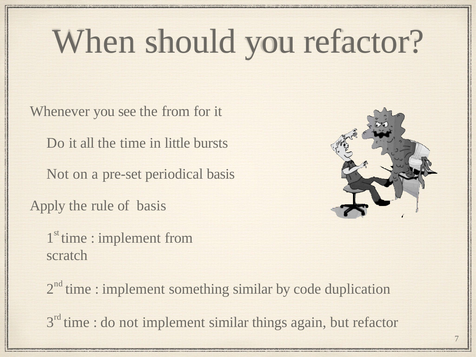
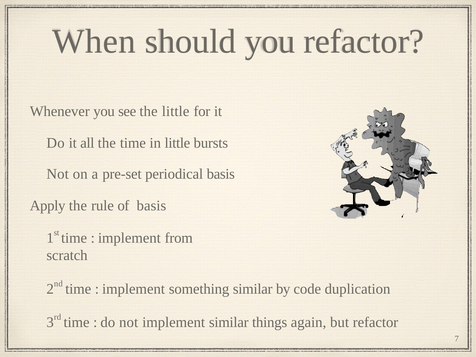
the from: from -> little (176, 111)
